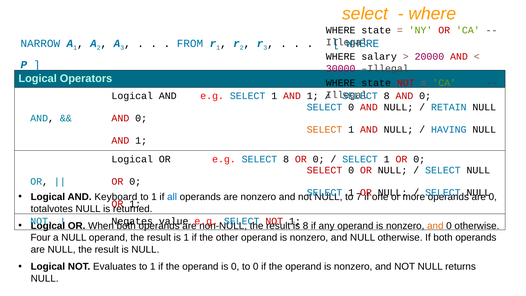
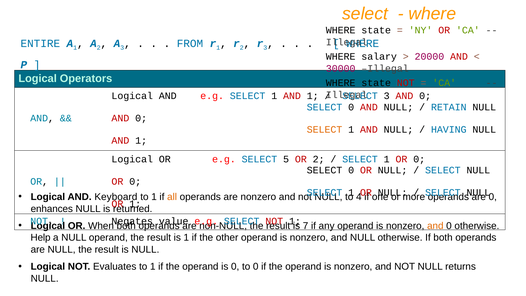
NARROW: NARROW -> ENTIRE (40, 43)
8: 8 -> 3 (387, 96)
e.g SELECT 8: 8 -> 5 (286, 159)
0: 0 -> 2 (319, 159)
SELECT colour: red -> black (325, 170)
all colour: blue -> orange (172, 197)
7: 7 -> 4 (359, 197)
totalvotes: totalvotes -> enhances (52, 209)
8: 8 -> 7 (306, 226)
Four: Four -> Help (41, 238)
